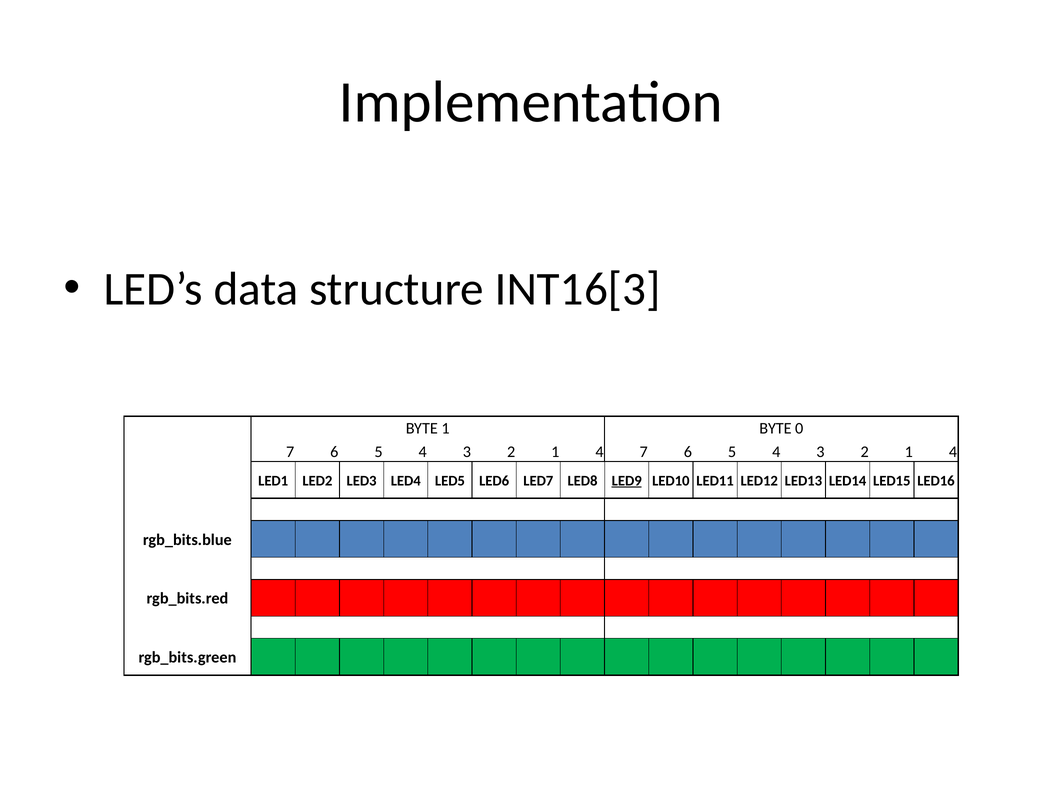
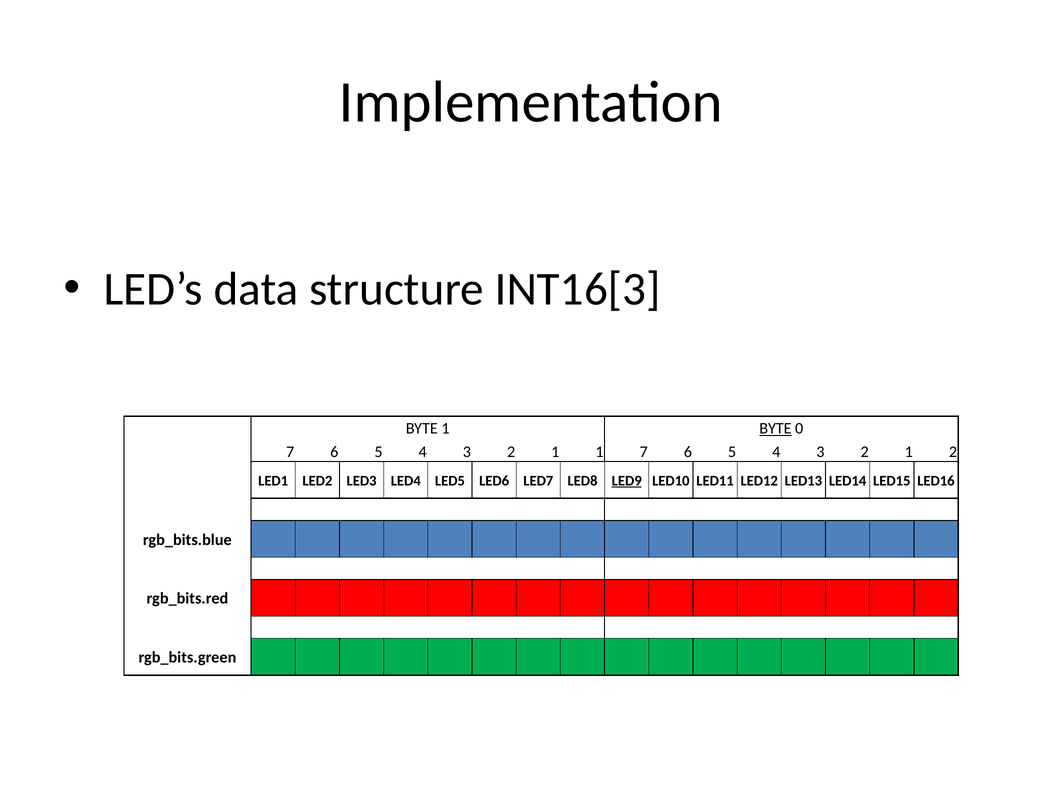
BYTE underline: none -> present (775, 428)
4: 4 -> 1 (599, 451)
4: 4 -> 2 (953, 451)
